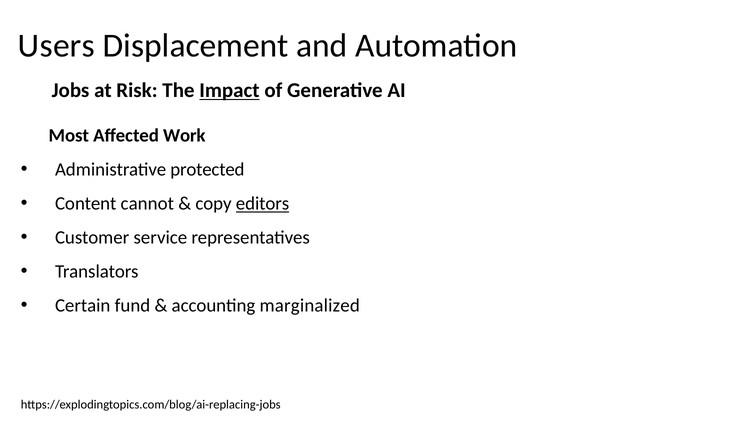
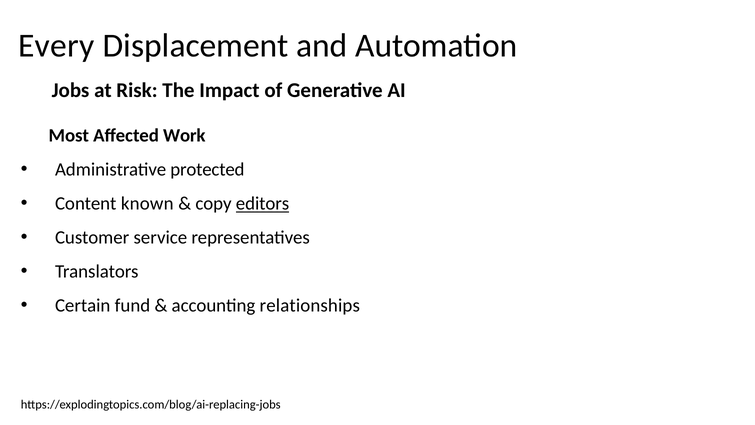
Users: Users -> Every (56, 46)
Impact underline: present -> none (229, 90)
cannot: cannot -> known (147, 204)
marginalized: marginalized -> relationships (310, 305)
